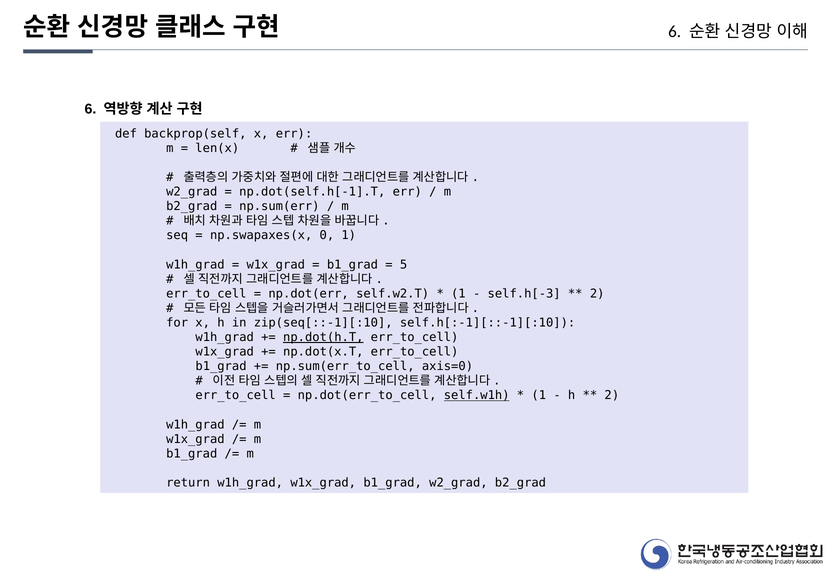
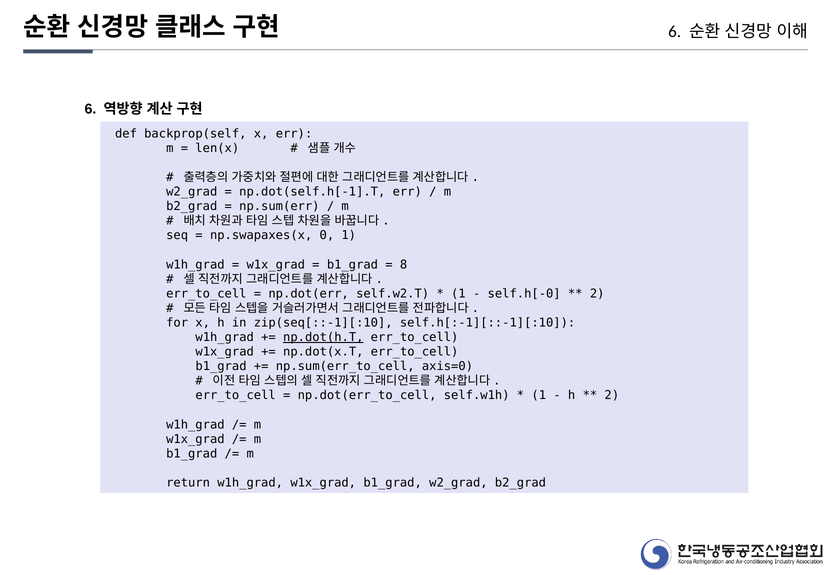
5: 5 -> 8 (404, 265)
self.h[-3: self.h[-3 -> self.h[-0 (524, 294)
self.w1h underline: present -> none (477, 396)
